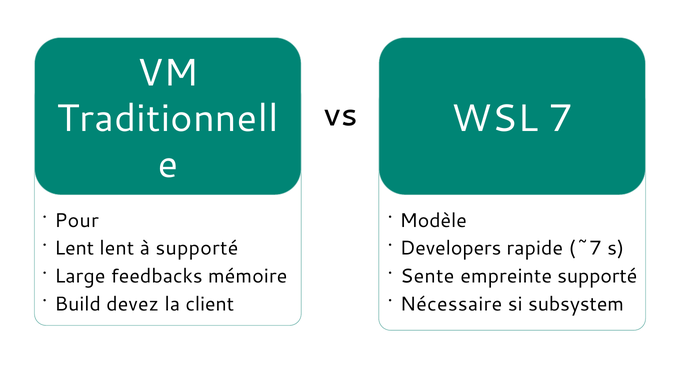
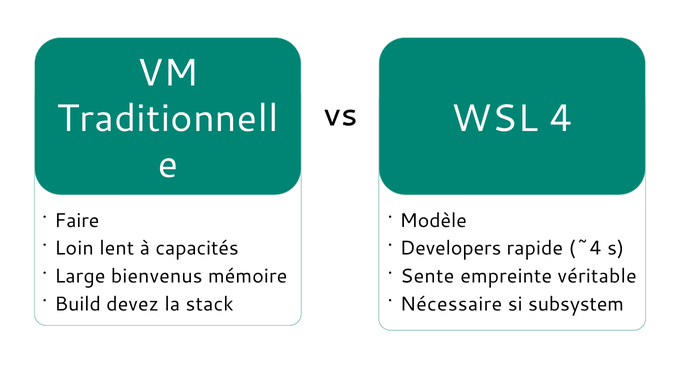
7: 7 -> 4 (561, 119)
Pour: Pour -> Faire (77, 220)
Lent: Lent -> Loin (74, 248)
à supporté: supporté -> capacités (197, 248)
~7: ~7 -> ~4 (585, 248)
feedbacks: feedbacks -> bienvenus (157, 276)
empreinte supporté: supporté -> véritable (597, 276)
client: client -> stack (210, 304)
